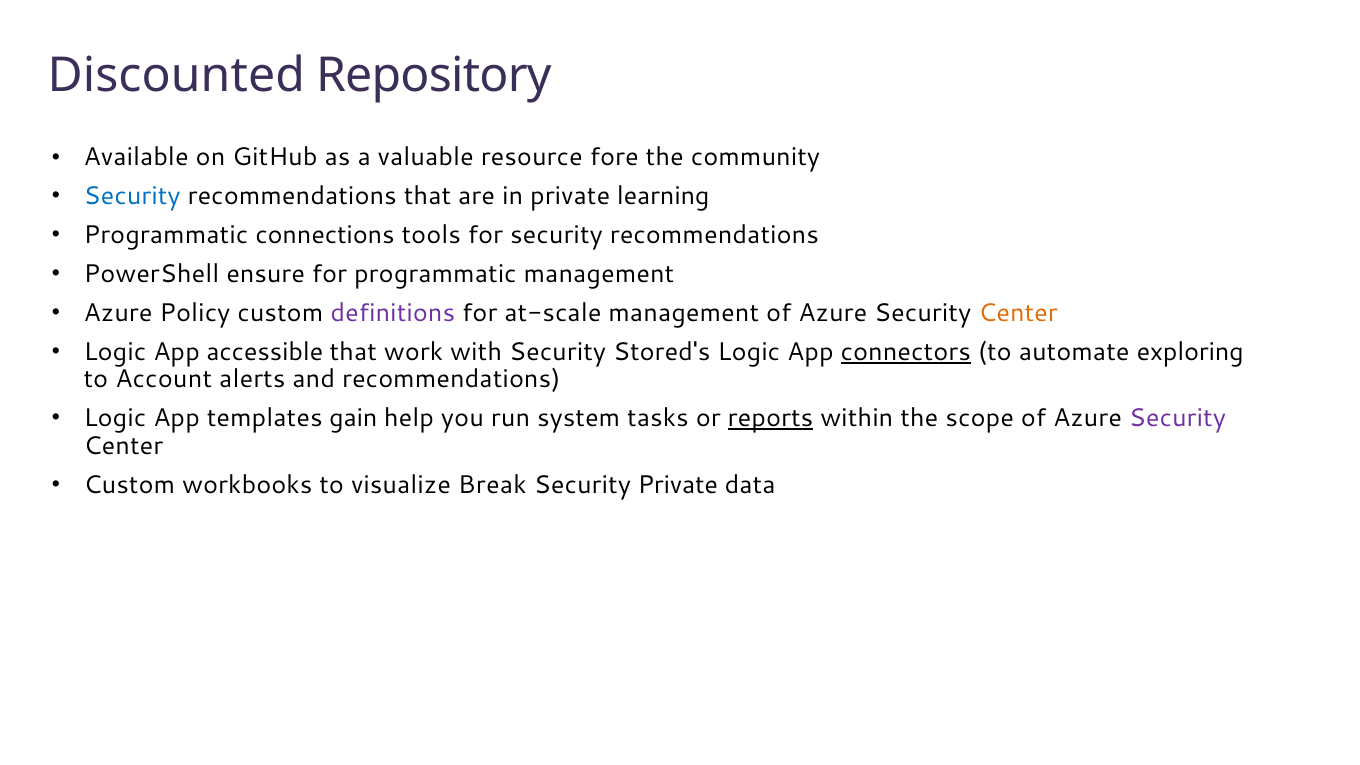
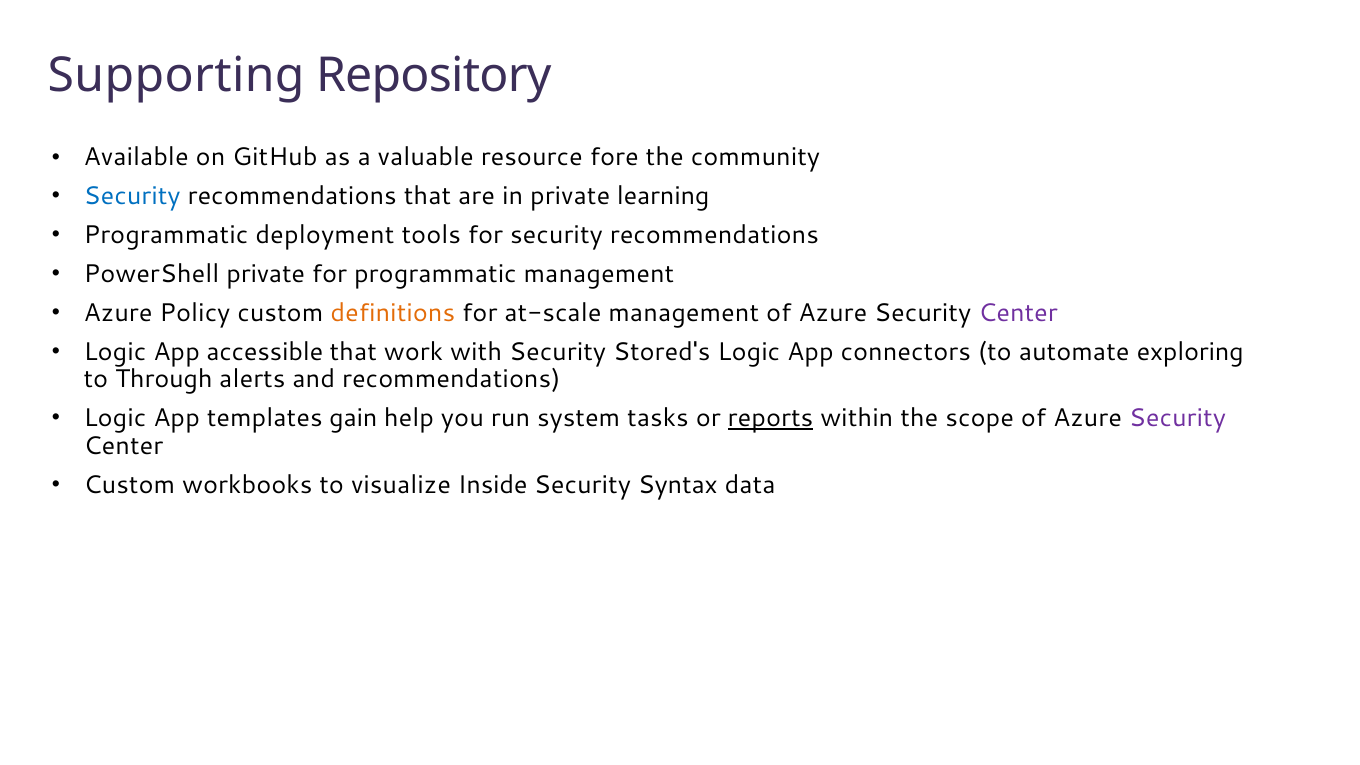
Discounted: Discounted -> Supporting (176, 75)
connections: connections -> deployment (325, 235)
PowerShell ensure: ensure -> private (266, 274)
definitions colour: purple -> orange (393, 313)
Center colour: orange -> purple (1018, 313)
connectors underline: present -> none (906, 352)
Account: Account -> Through (164, 379)
Break: Break -> Inside (493, 485)
Security Private: Private -> Syntax (678, 485)
